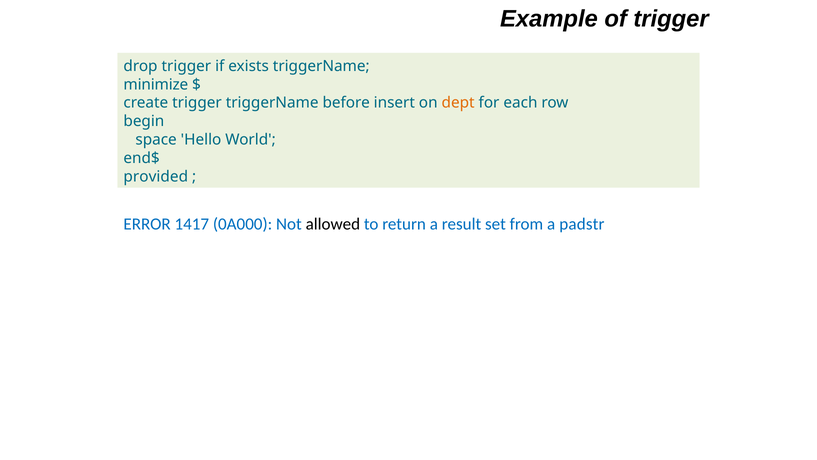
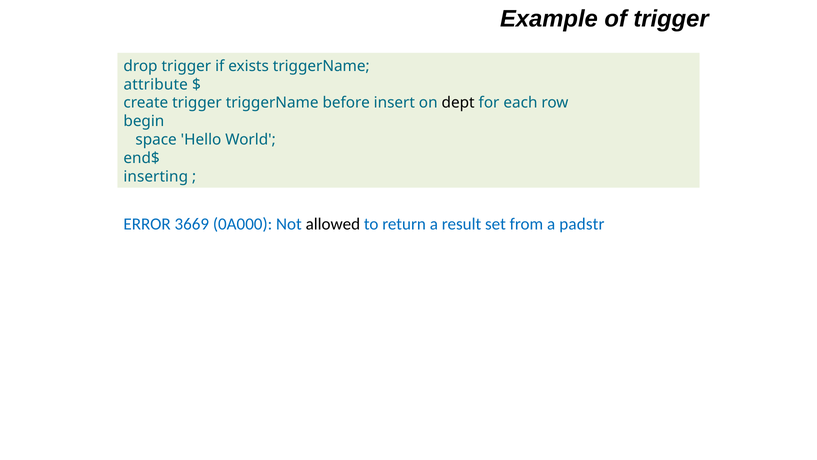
minimize: minimize -> attribute (156, 84)
dept colour: orange -> black (458, 103)
provided: provided -> inserting (156, 176)
1417: 1417 -> 3669 (192, 224)
